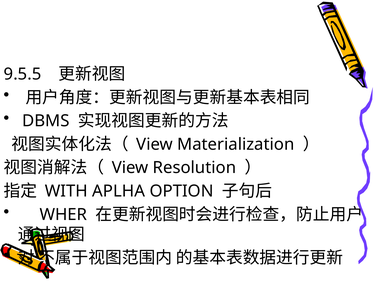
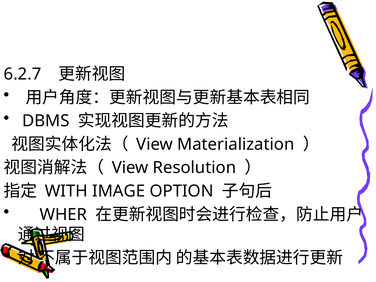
9.5.5: 9.5.5 -> 6.2.7 (23, 74)
APLHA: APLHA -> IMAGE (119, 191)
